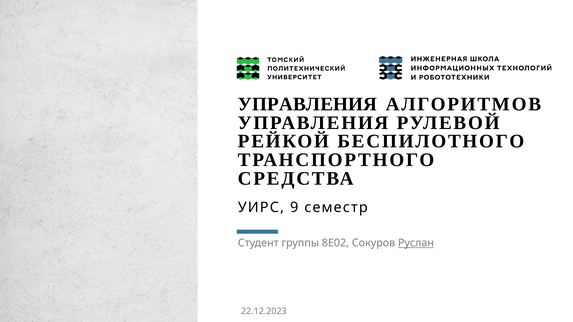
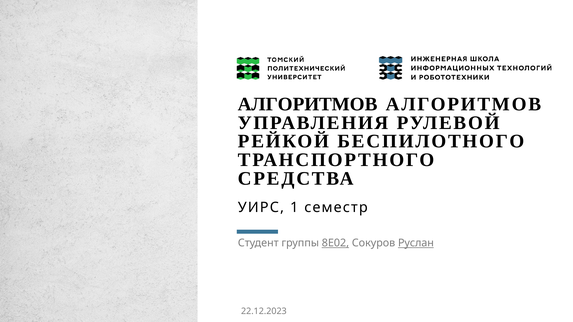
УПРАВЛЕНИЯ: УПРАВЛЕНИЯ -> АЛГОРИТМОВ (308, 104)
9: 9 -> 1 (294, 208)
8Е02 underline: none -> present (335, 243)
